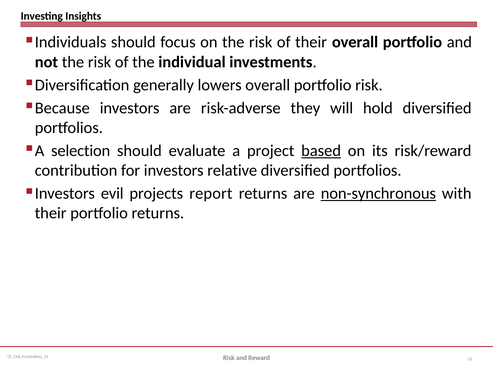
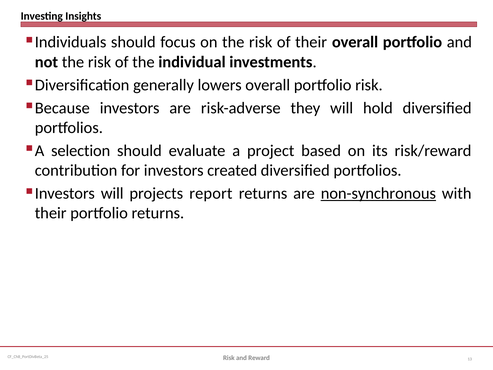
based underline: present -> none (321, 151)
relative: relative -> created (232, 170)
evil: evil -> will (112, 193)
